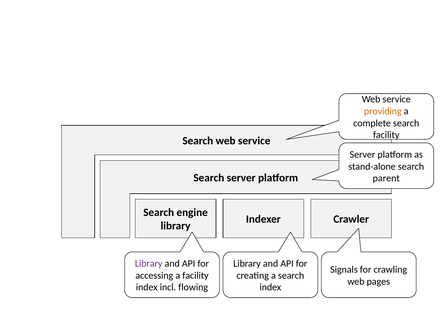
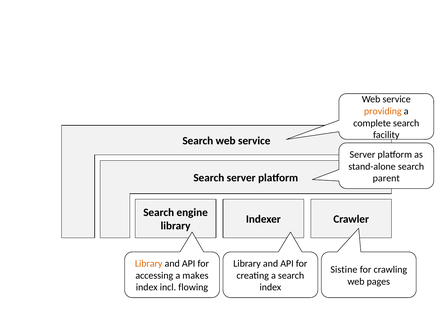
Library colour: purple -> orange (149, 263)
Signals: Signals -> Sistine (344, 269)
a facility: facility -> makes (195, 275)
